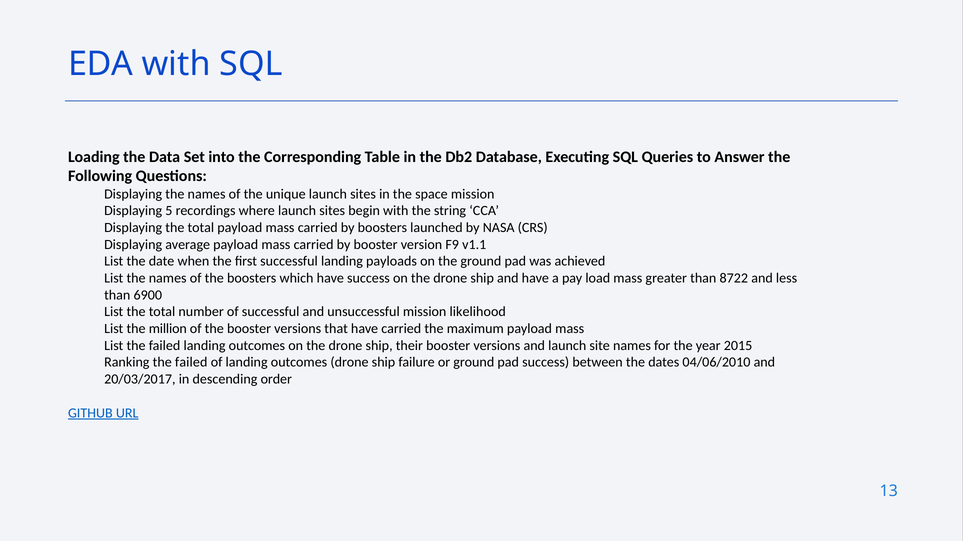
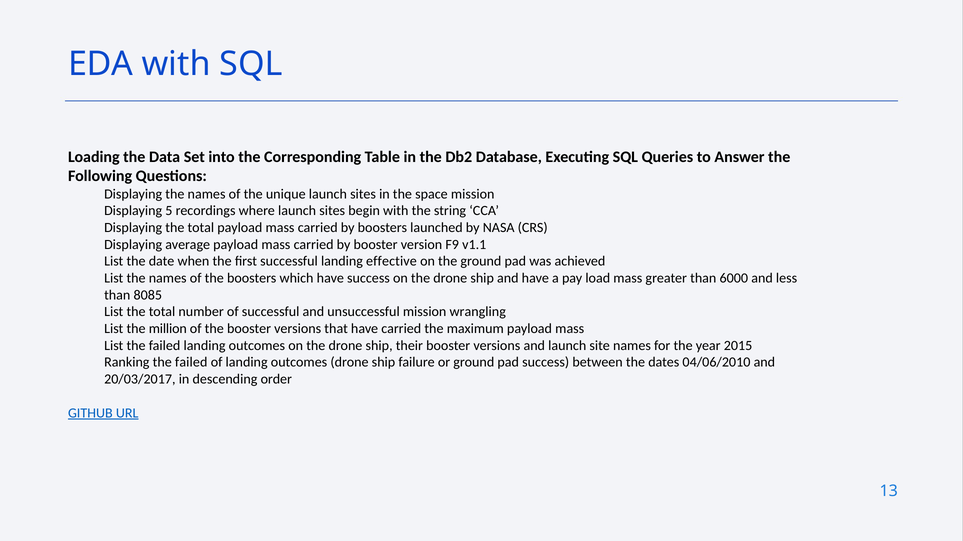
payloads: payloads -> effective (391, 262)
8722: 8722 -> 6000 (734, 279)
6900: 6900 -> 8085 (148, 295)
likelihood: likelihood -> wrangling (478, 312)
